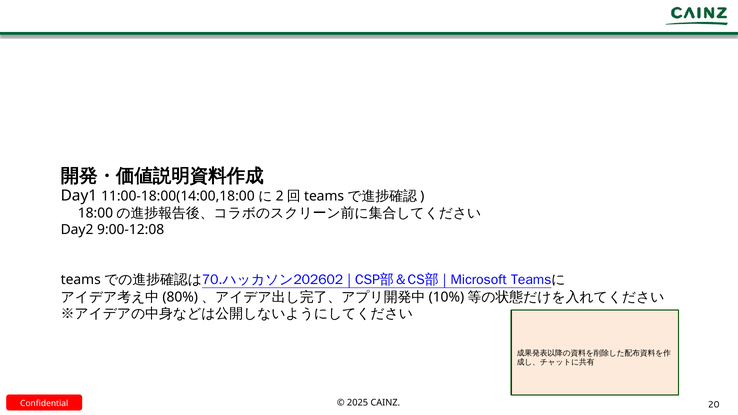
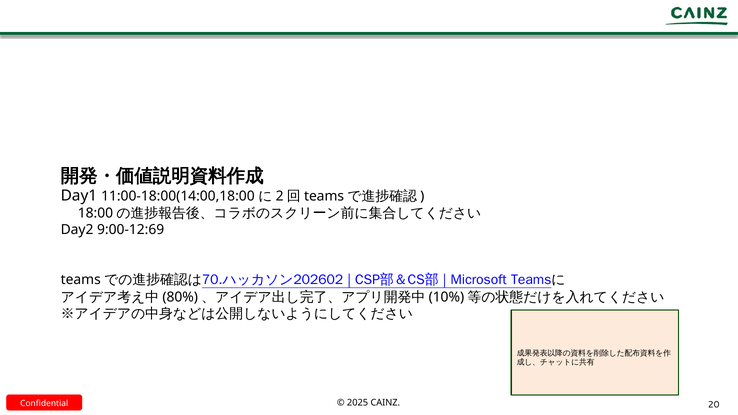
9:00-12:08: 9:00-12:08 -> 9:00-12:69 (131, 230)
